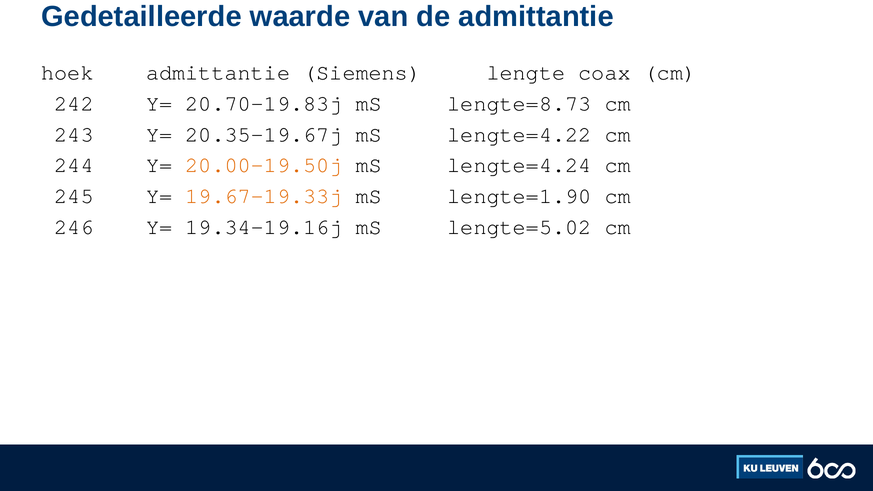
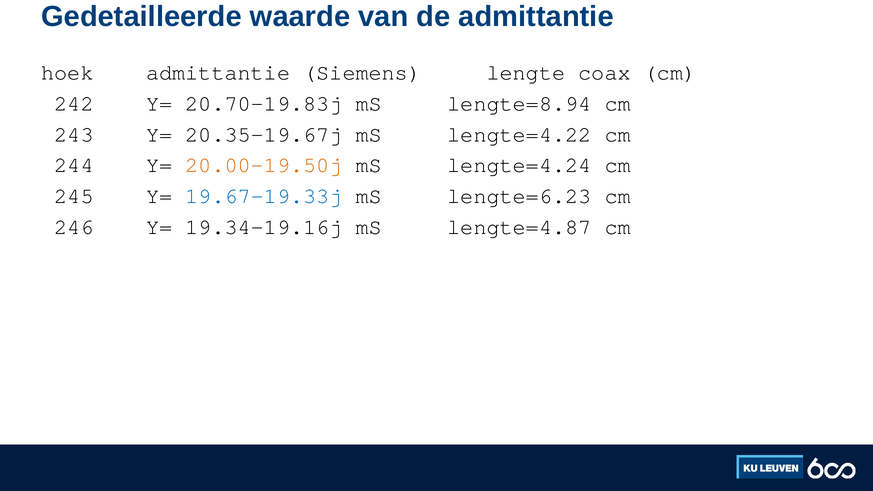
lengte=8.73: lengte=8.73 -> lengte=8.94 (519, 103)
19.67-19.33j colour: orange -> blue (264, 196)
lengte=1.90: lengte=1.90 -> lengte=6.23 (519, 196)
lengte=5.02: lengte=5.02 -> lengte=4.87 (519, 227)
